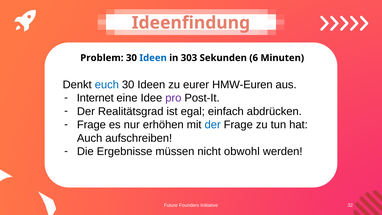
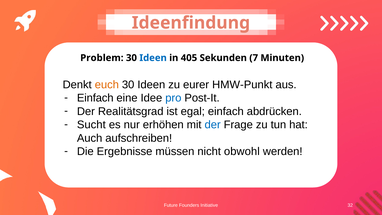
303: 303 -> 405 (189, 58)
6: 6 -> 7 (254, 58)
euch colour: blue -> orange (107, 85)
HMW-Euren: HMW-Euren -> HMW-Punkt (242, 85)
Internet: Internet -> Einfach (95, 98)
pro colour: purple -> blue (173, 98)
Frage: Frage -> Sucht (91, 125)
